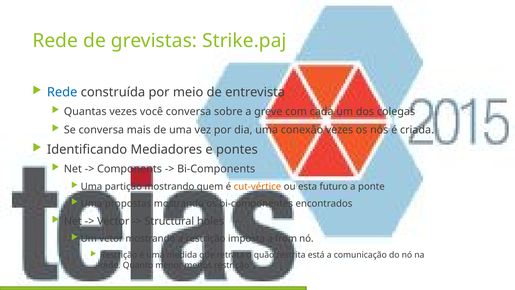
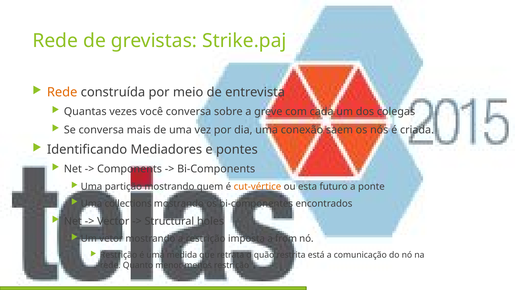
Rede colour: blue -> orange (62, 92)
conexão vezes: vezes -> saem (339, 130)
propostas: propostas -> collections (128, 203)
